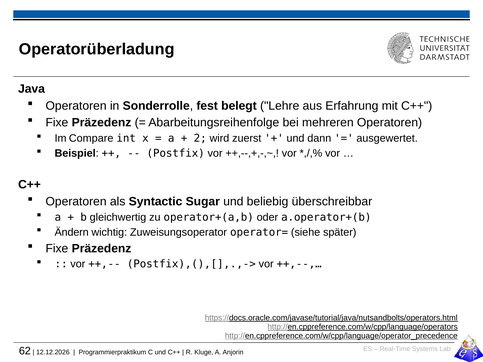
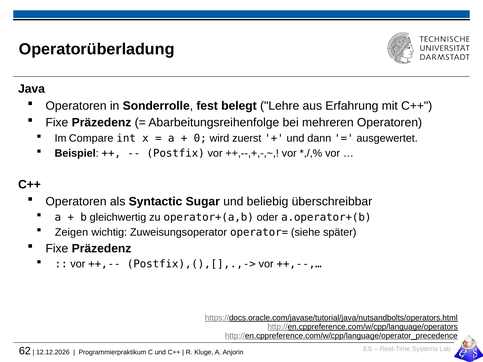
2: 2 -> 0 (200, 138)
Ändern: Ändern -> Zeigen (72, 232)
